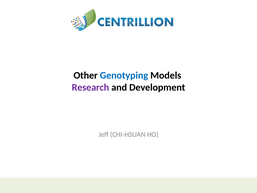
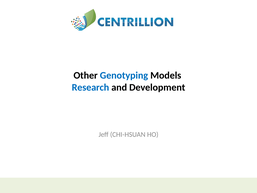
Research colour: purple -> blue (90, 87)
